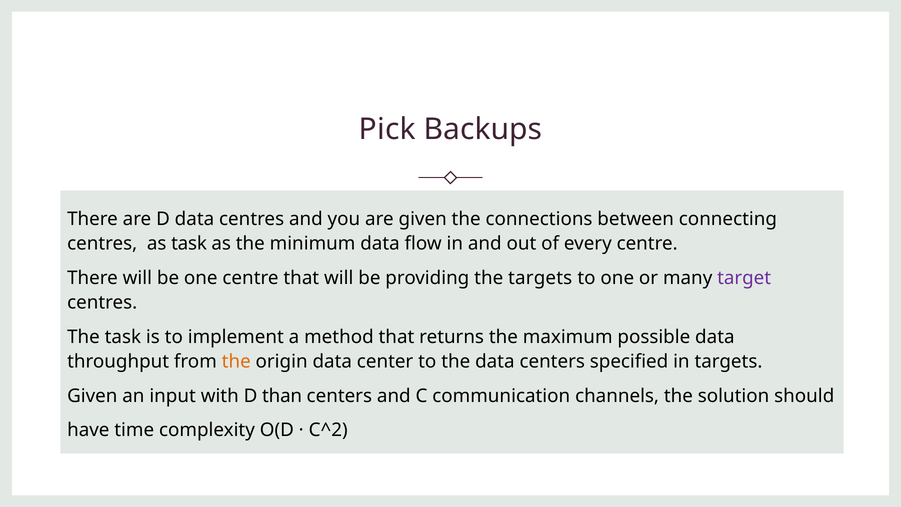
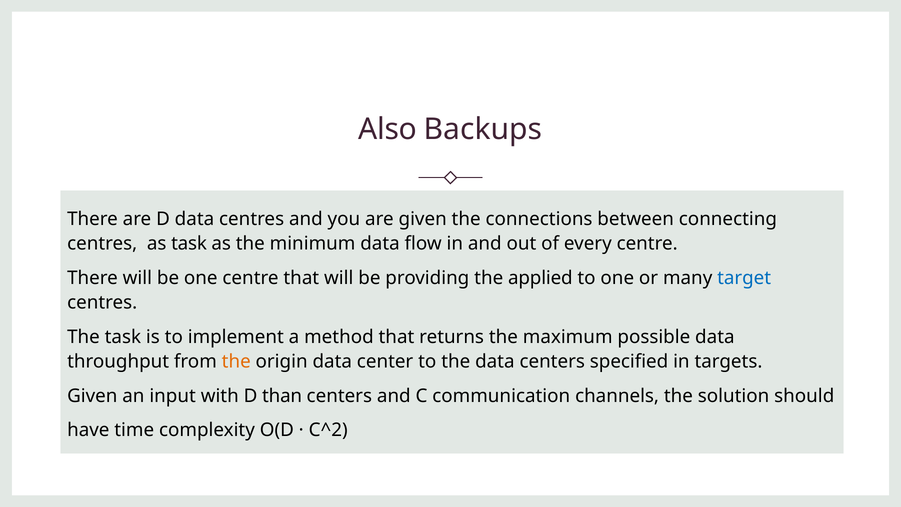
Pick: Pick -> Also (387, 129)
the targets: targets -> applied (540, 278)
target colour: purple -> blue (744, 278)
